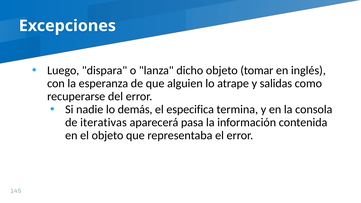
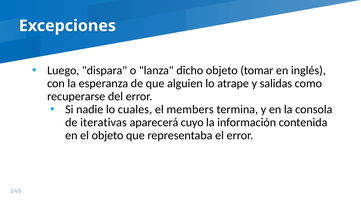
demás: demás -> cuales (135, 109)
especifica: especifica -> members (190, 109)
pasa: pasa -> cuyo (192, 122)
